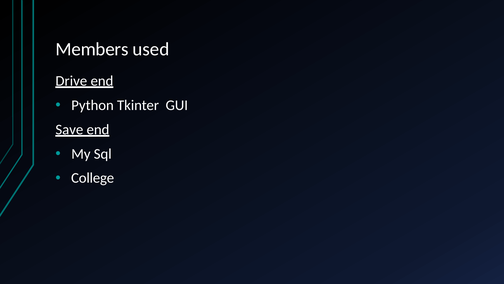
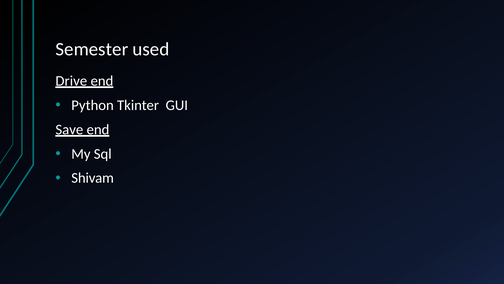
Members: Members -> Semester (92, 49)
College: College -> Shivam (93, 178)
